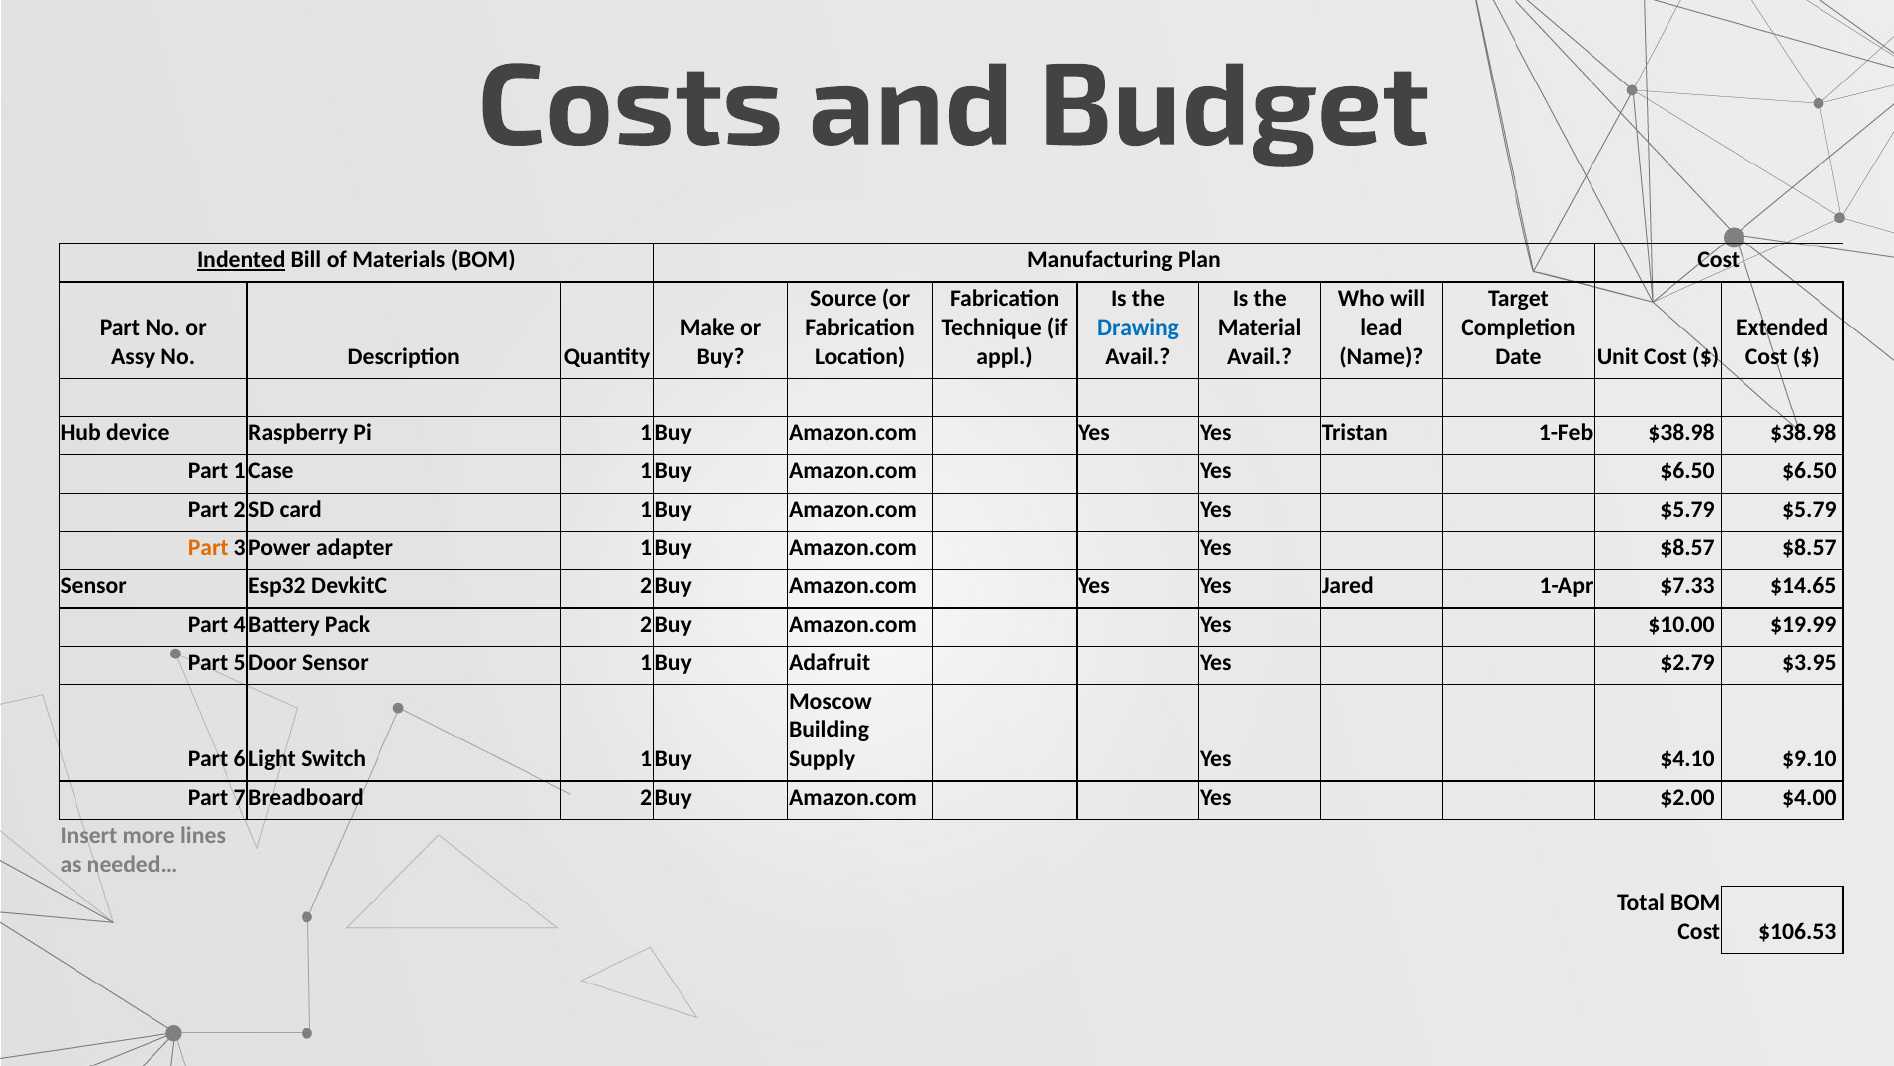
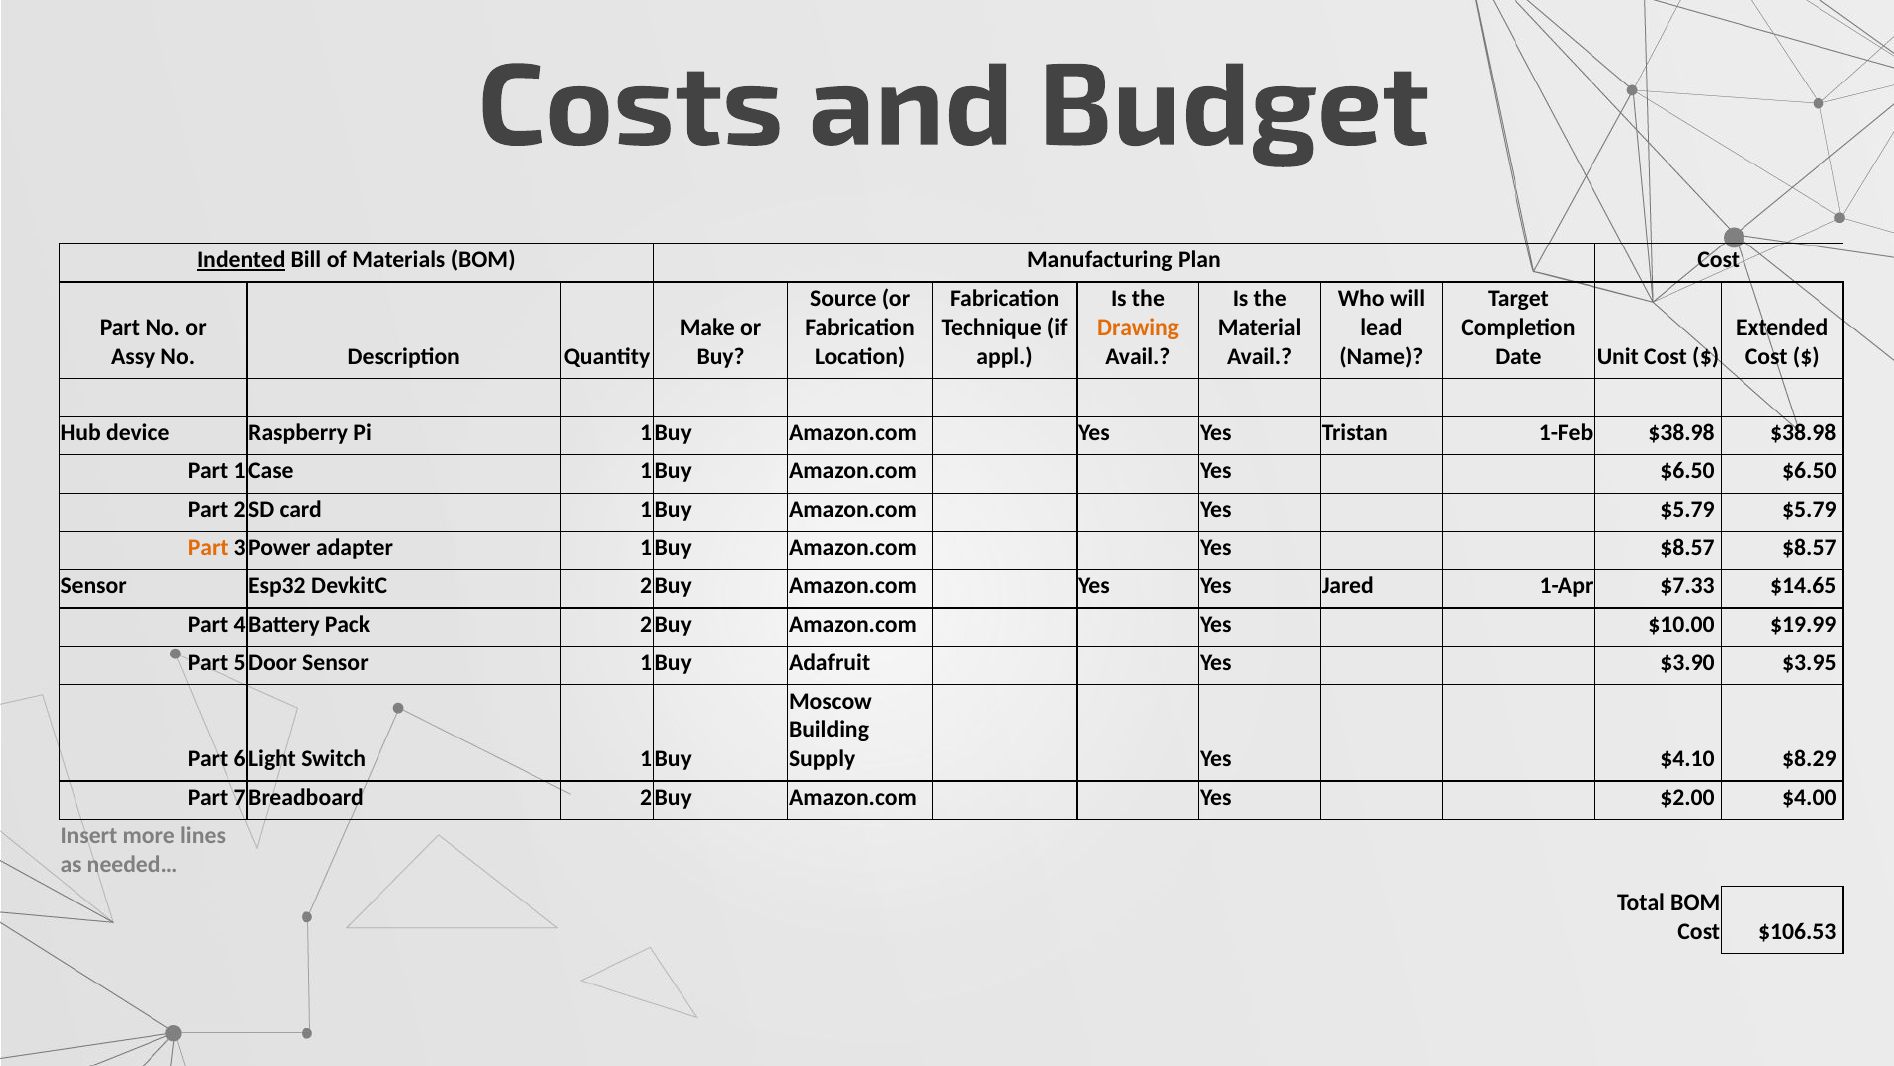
Drawing colour: blue -> orange (1138, 327)
$2.79: $2.79 -> $3.90 (1688, 662)
$9.10: $9.10 -> $8.29 (1809, 759)
